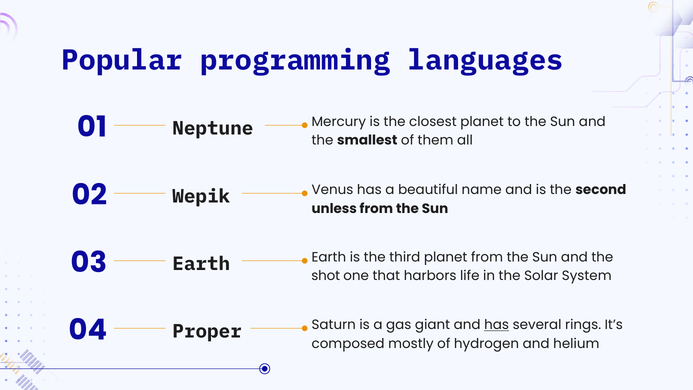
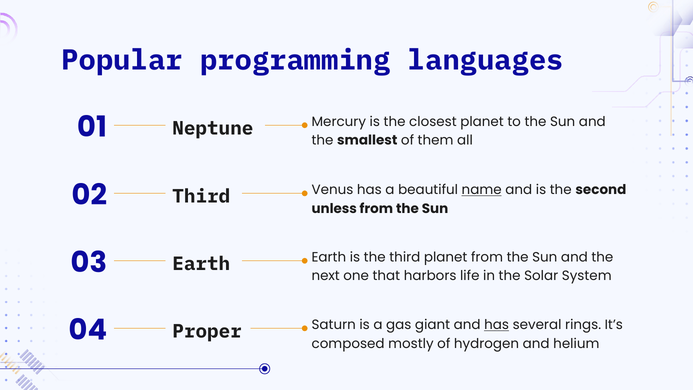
Wepik: Wepik -> Third (201, 196)
name underline: none -> present (482, 190)
shot: shot -> next (326, 276)
